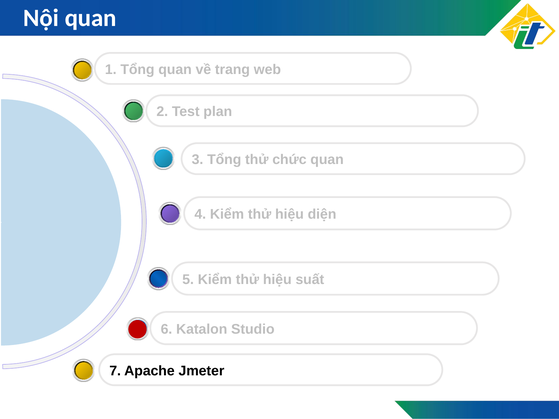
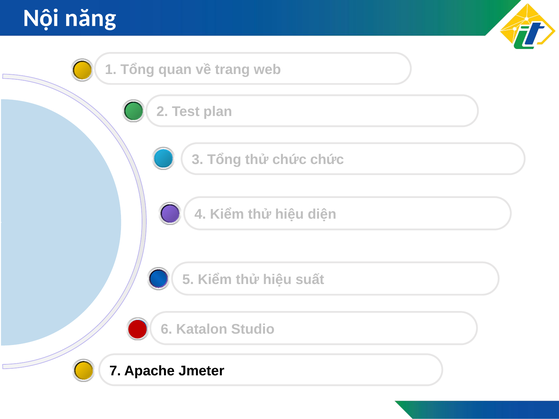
Nội quan: quan -> năng (90, 18)
chức quan: quan -> chức (327, 160)
